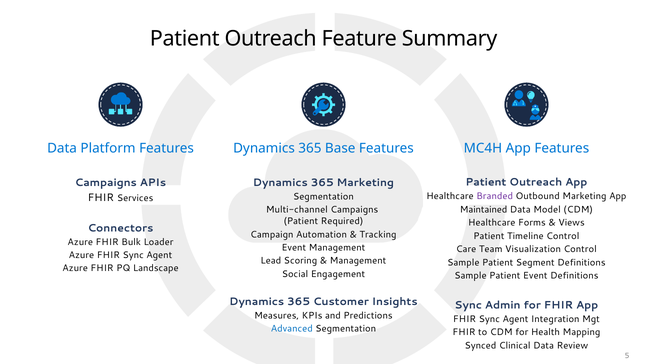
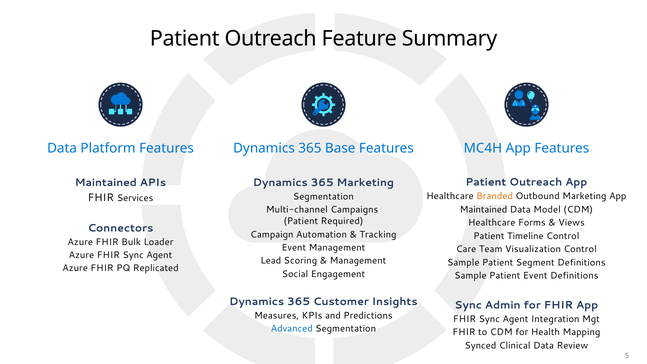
Campaigns: Campaigns -> Maintained (106, 183)
Branded colour: purple -> orange (495, 196)
Landscape: Landscape -> Replicated (156, 268)
